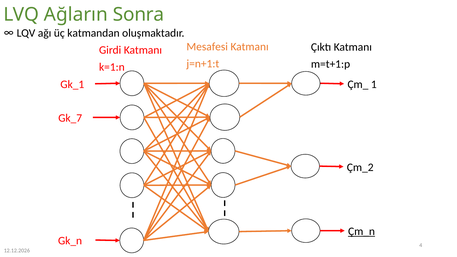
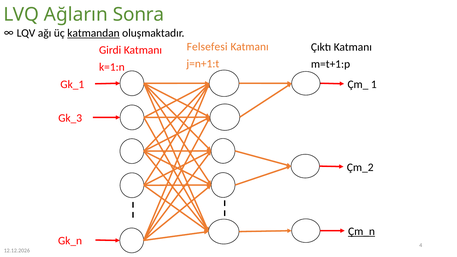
katmandan underline: none -> present (93, 33)
Mesafesi: Mesafesi -> Felsefesi (207, 47)
Gk_7: Gk_7 -> Gk_3 (70, 118)
